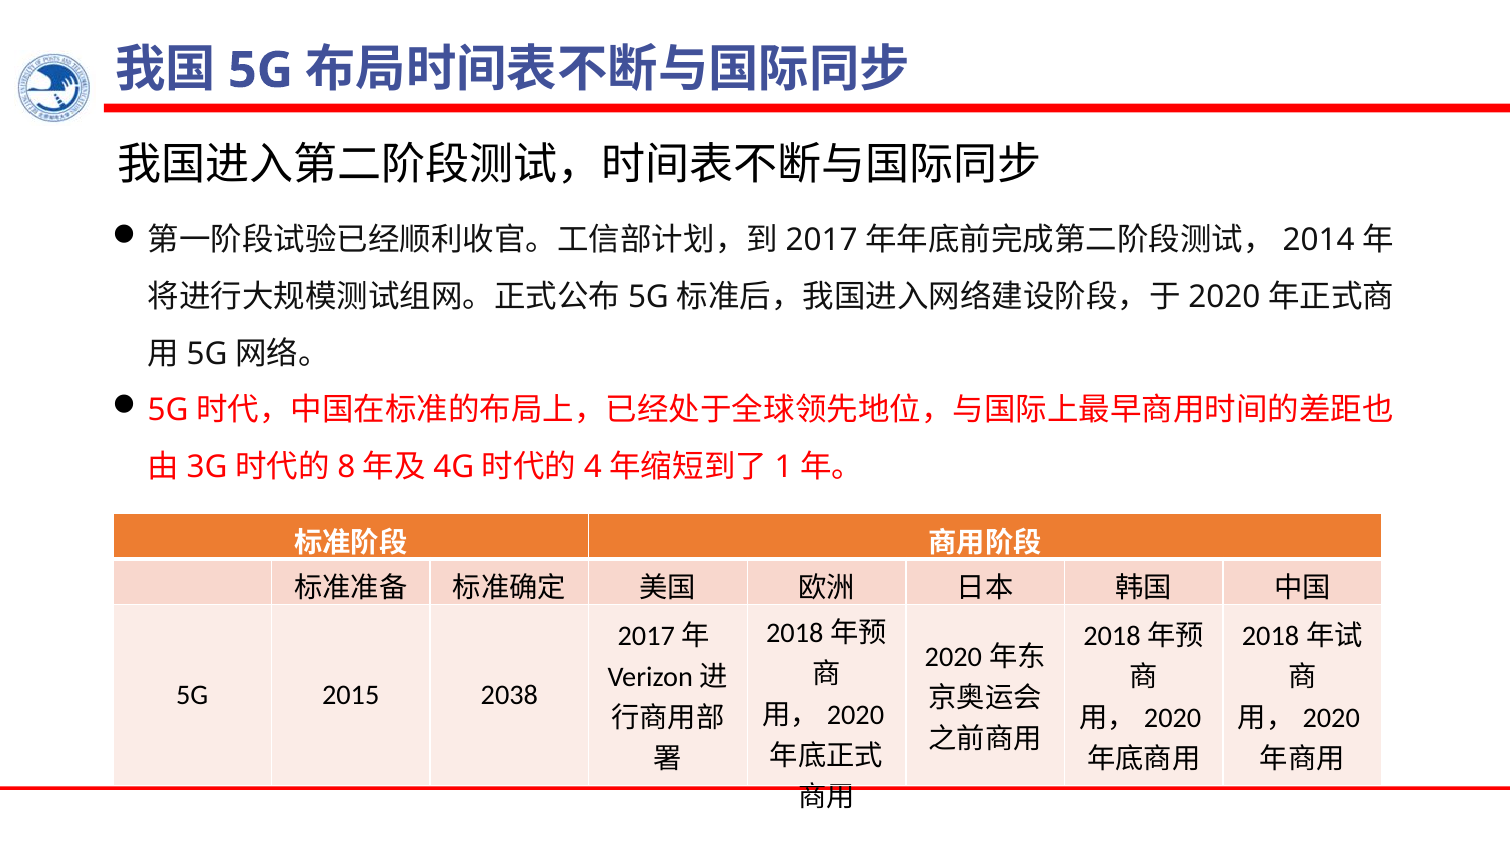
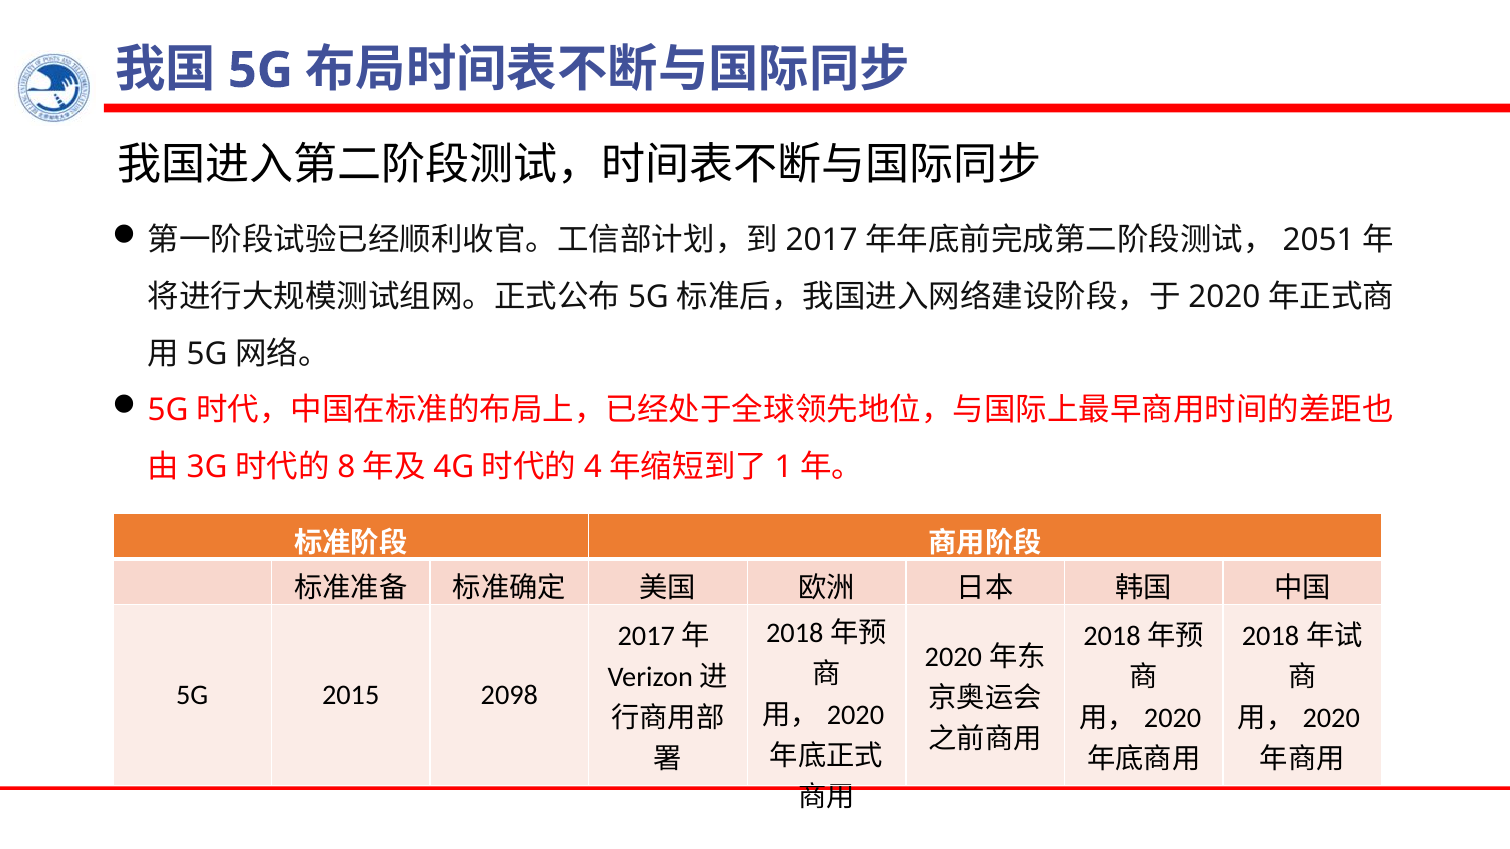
2014: 2014 -> 2051 (1319, 241)
2038: 2038 -> 2098 (509, 696)
